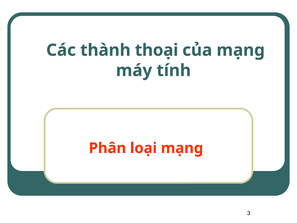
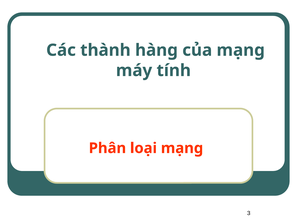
thoại: thoại -> hàng (156, 50)
